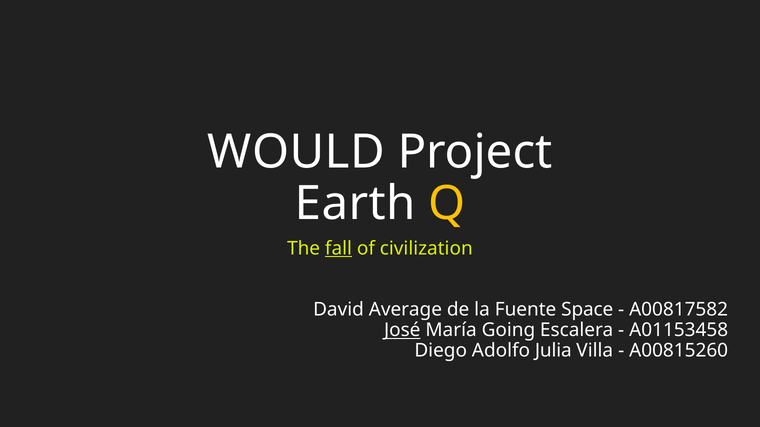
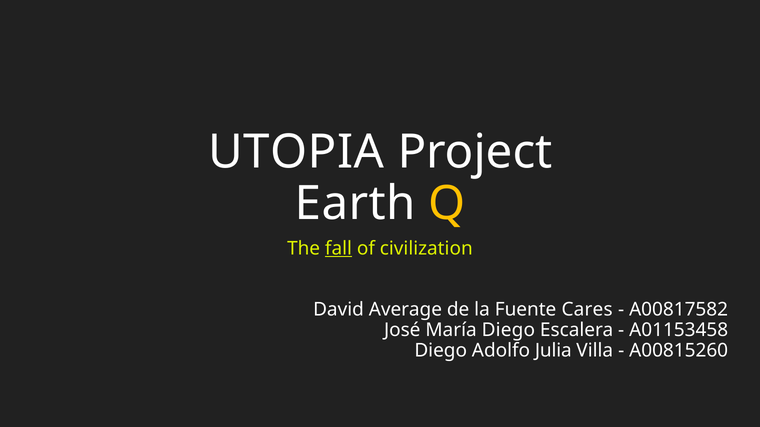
WOULD: WOULD -> UTOPIA (296, 152)
Space: Space -> Cares (587, 310)
José underline: present -> none (402, 331)
María Going: Going -> Diego (508, 331)
